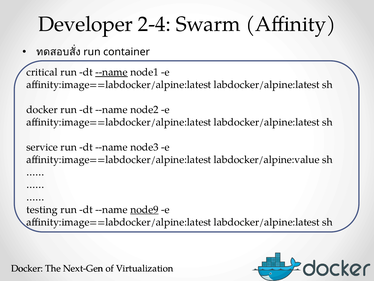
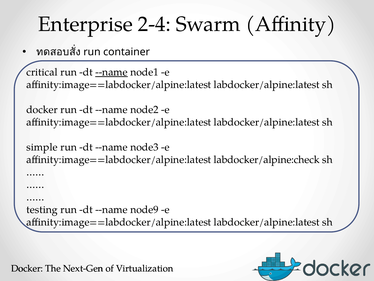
Developer: Developer -> Enterprise (85, 24)
service: service -> simple (42, 147)
labdocker/alpine:value: labdocker/alpine:value -> labdocker/alpine:check (267, 159)
node9 underline: present -> none (144, 209)
